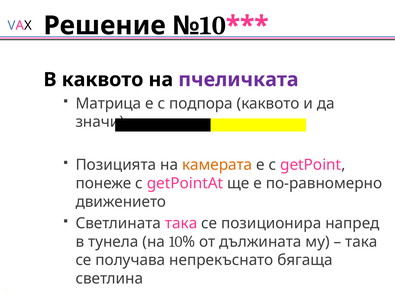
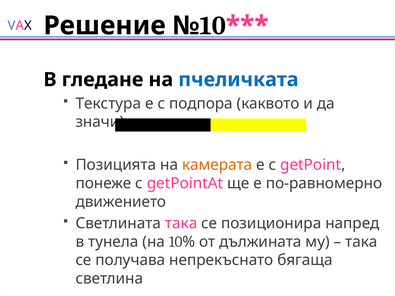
В каквото: каквото -> гледане (102, 80)
пчеличката colour: purple -> blue (238, 80)
Матрица: Матрица -> Текстура (108, 104)
